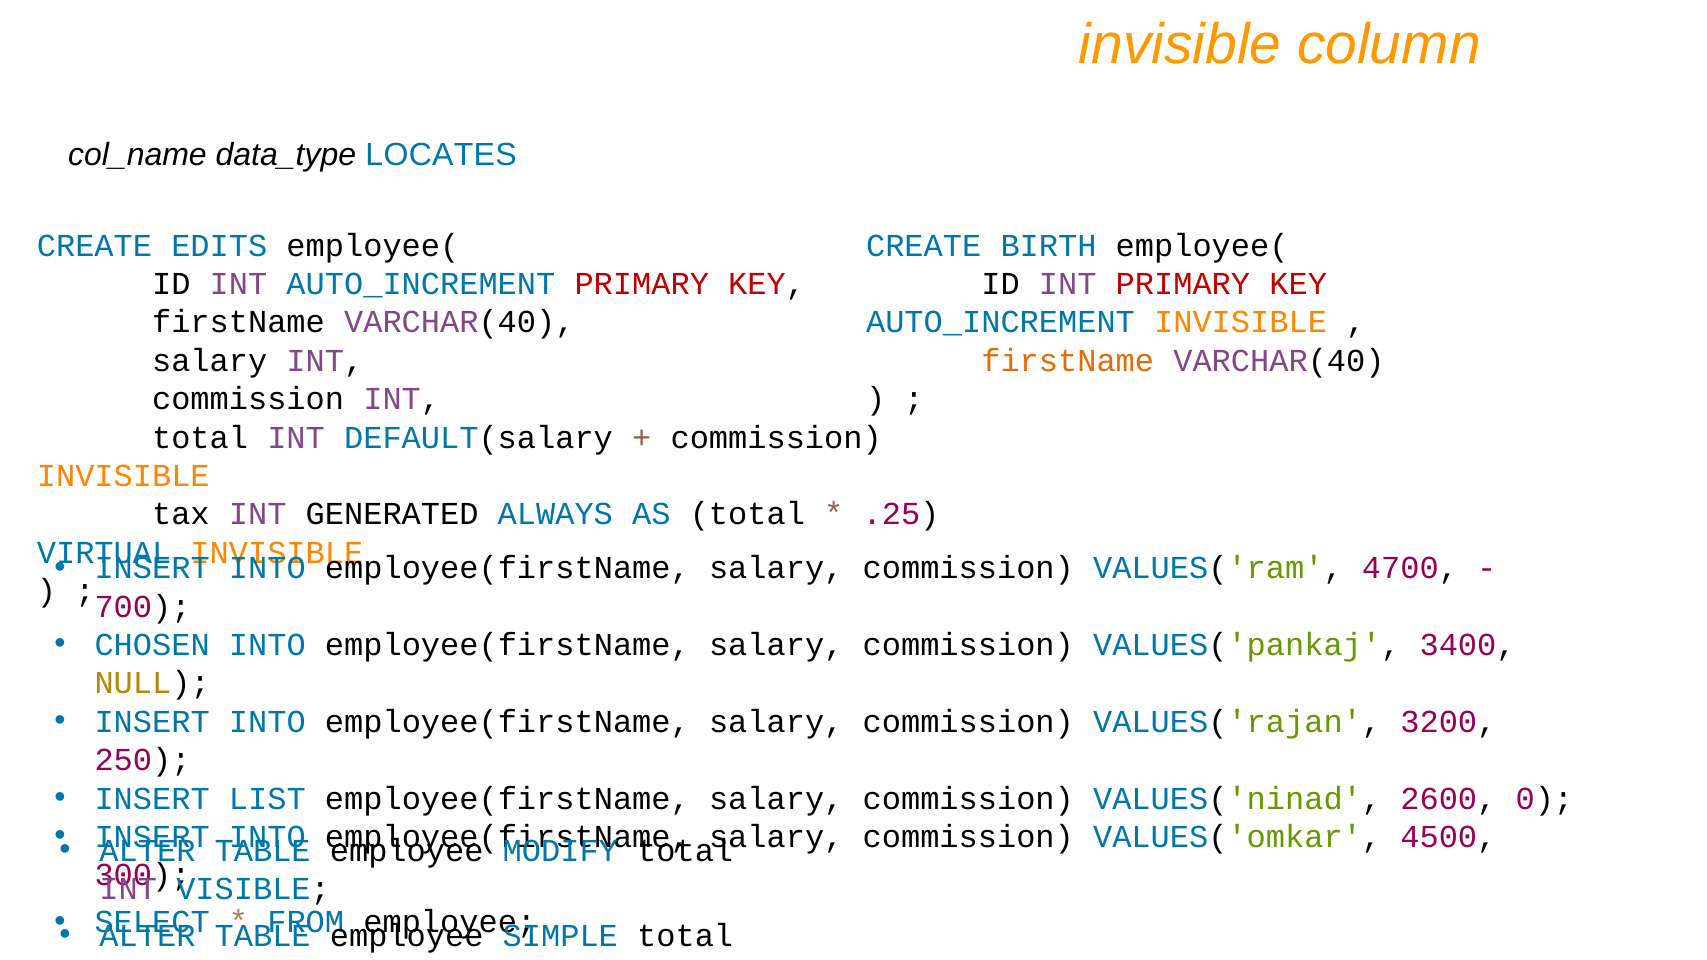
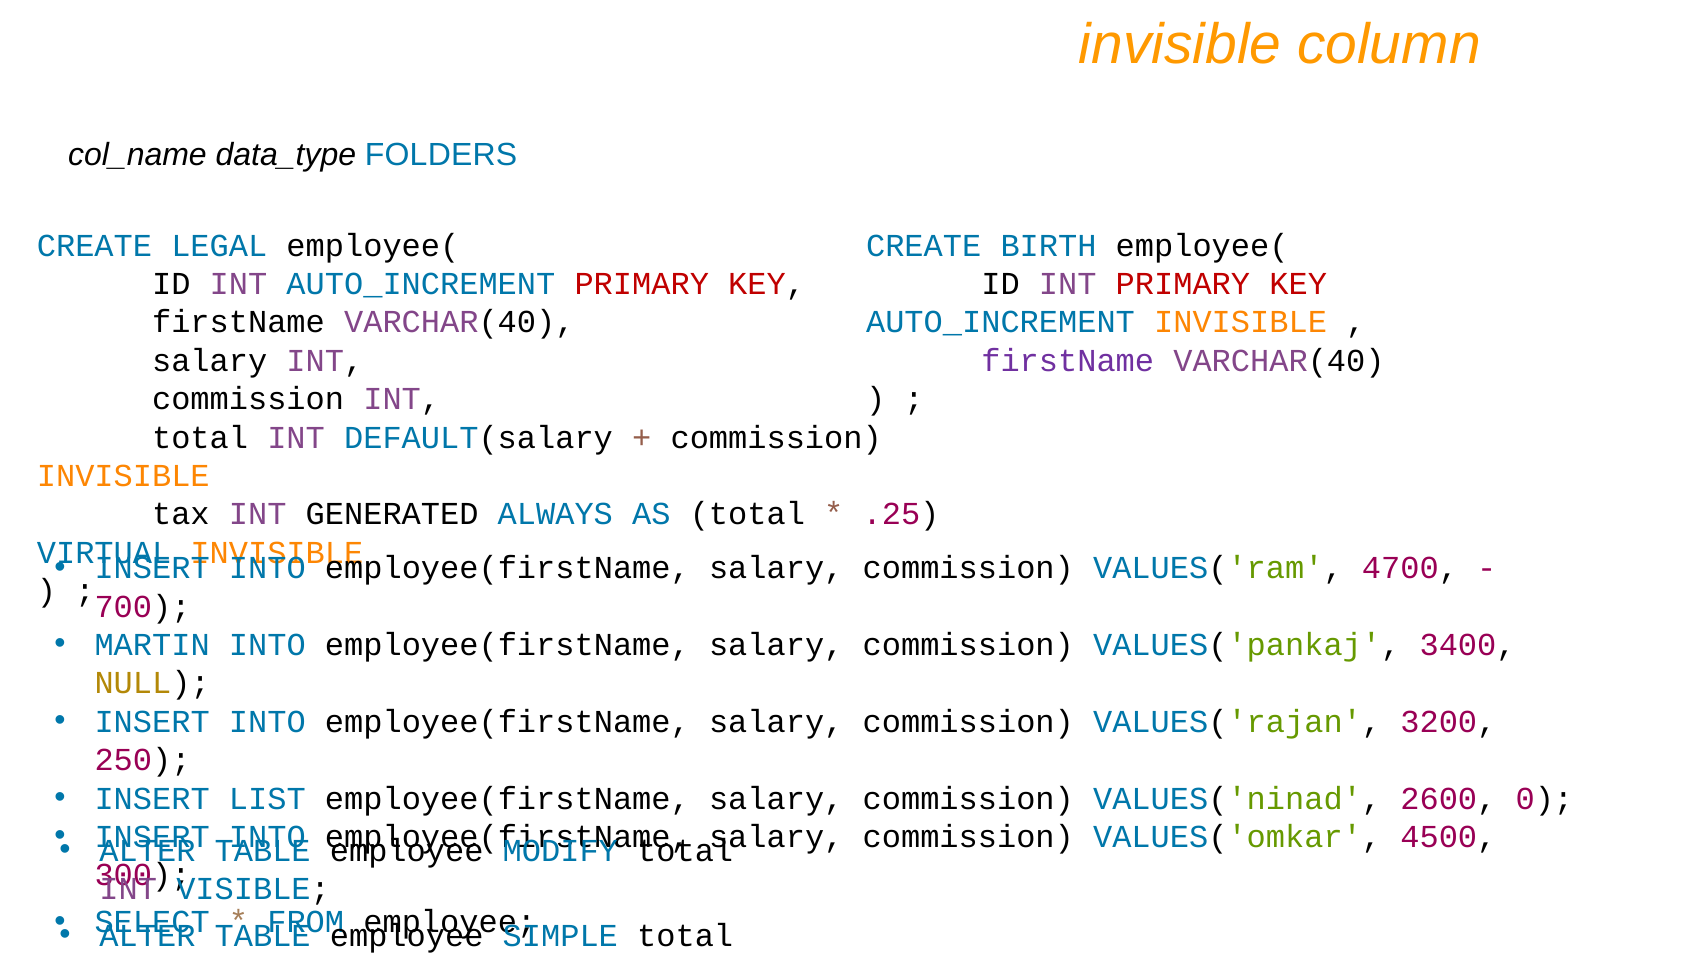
LOCATES: LOCATES -> FOLDERS (441, 155)
EDITS: EDITS -> LEGAL (219, 246)
firstName colour: orange -> purple (1068, 361)
CHOSEN: CHOSEN -> MARTIN (152, 645)
